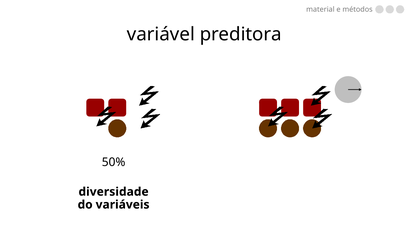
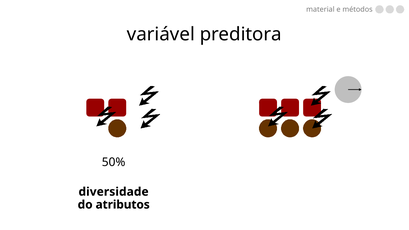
variáveis: variáveis -> atributos (123, 205)
